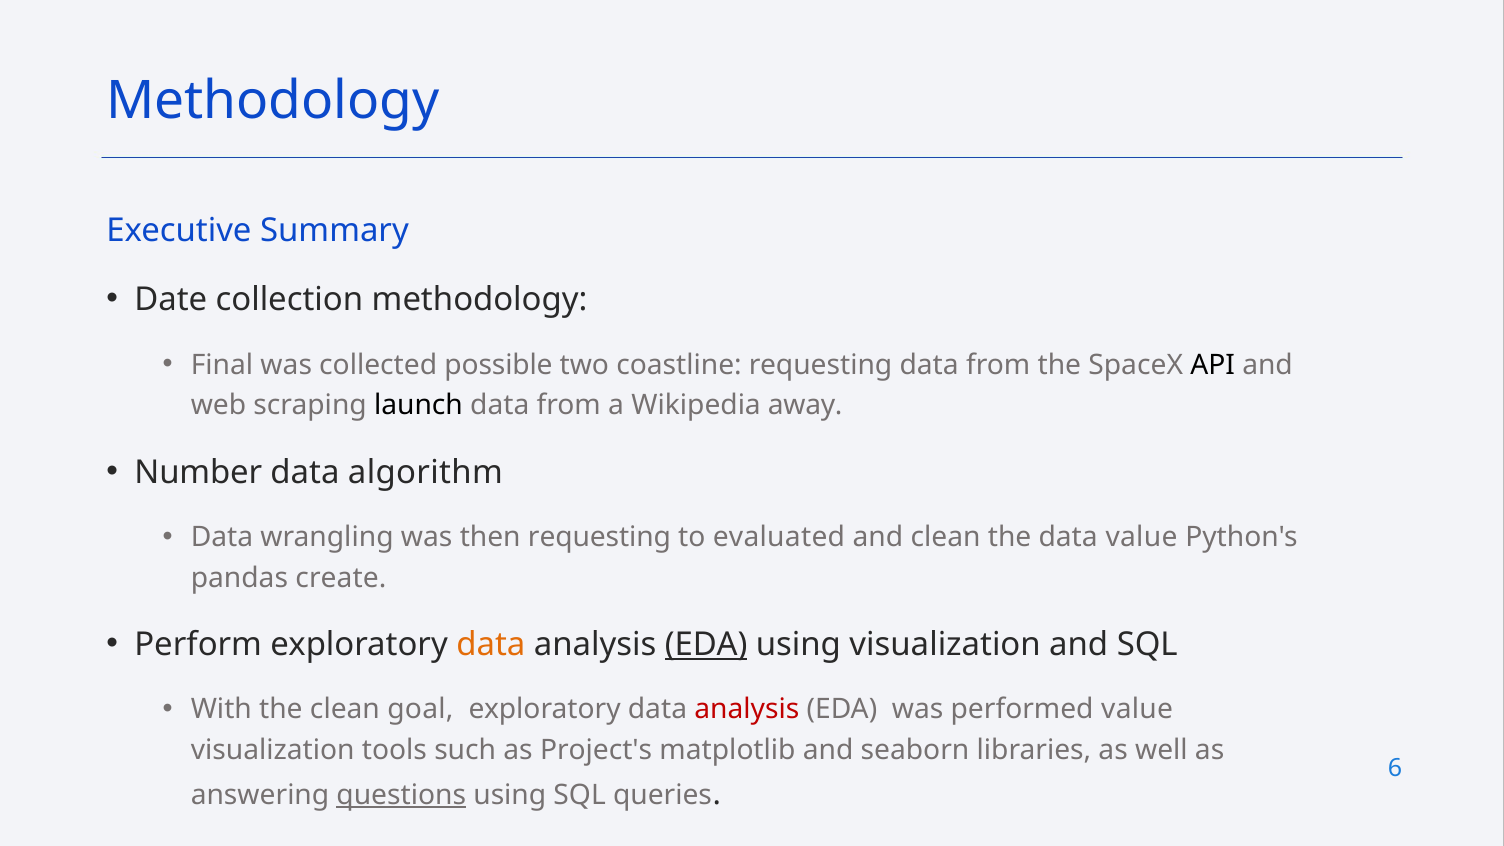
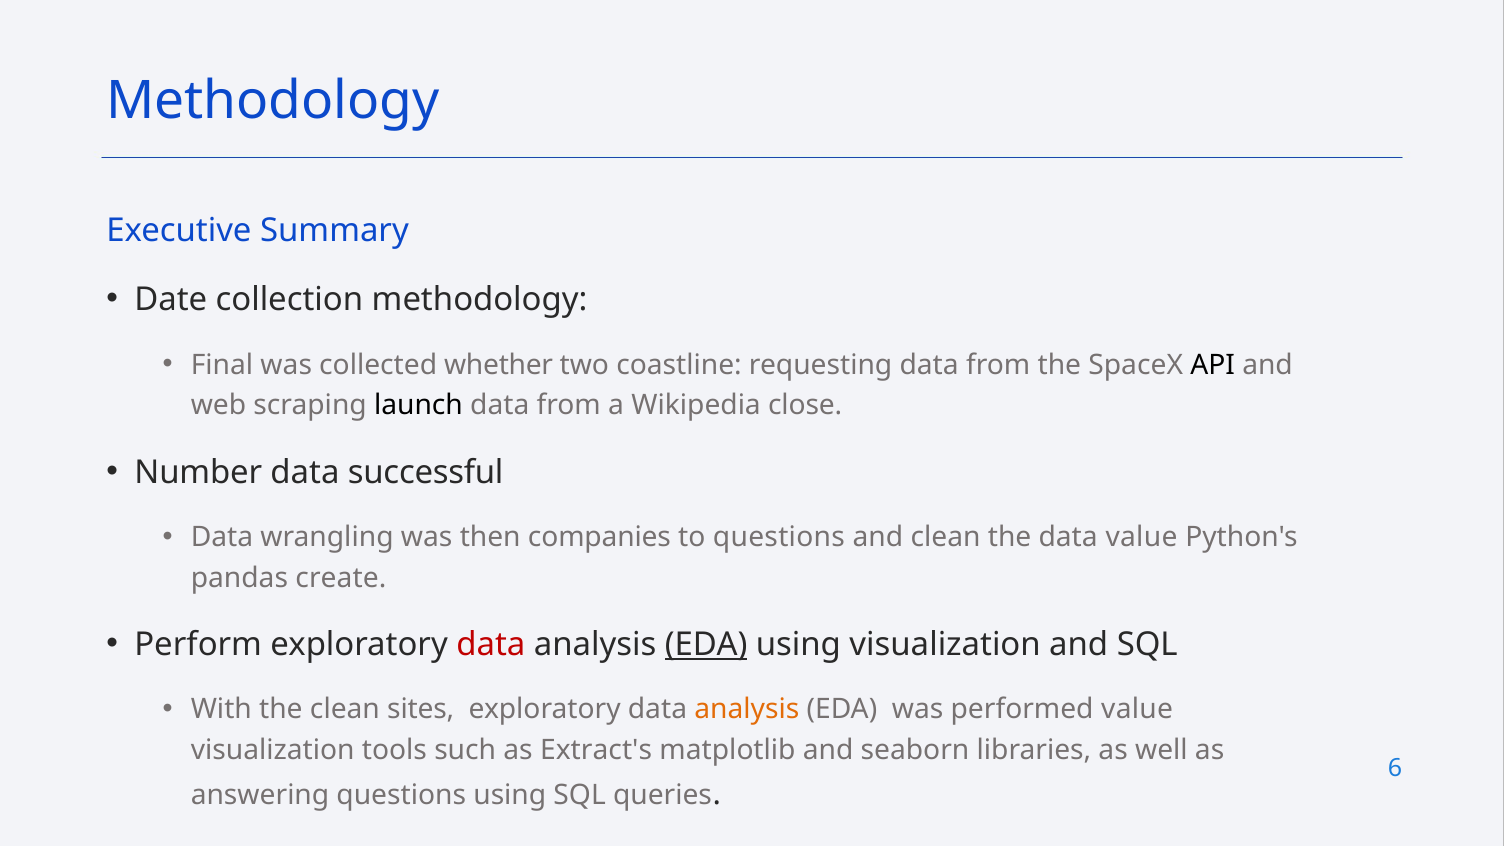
possible: possible -> whether (499, 365)
away: away -> close (805, 405)
algorithm: algorithm -> successful (426, 472)
then requesting: requesting -> companies (599, 537)
to evaluated: evaluated -> questions (779, 537)
data colour: orange -> red (491, 645)
goal: goal -> sites (421, 710)
analysis colour: red -> orange (747, 710)
Project's: Project's -> Extract's (596, 750)
questions underline: present -> none (401, 795)
